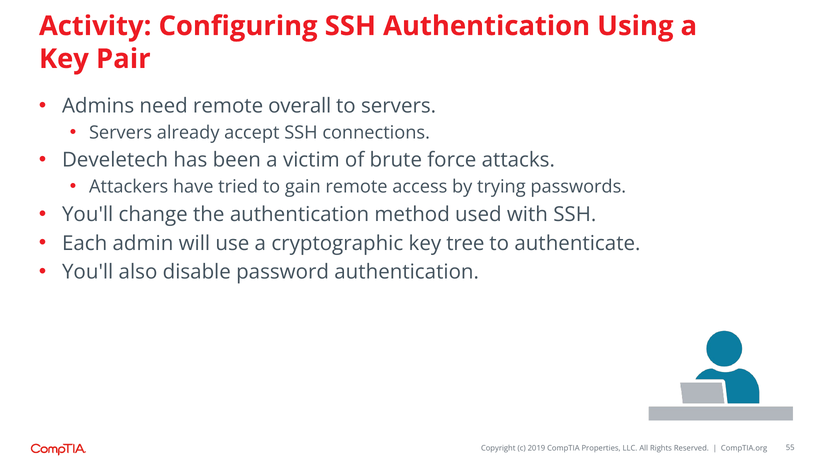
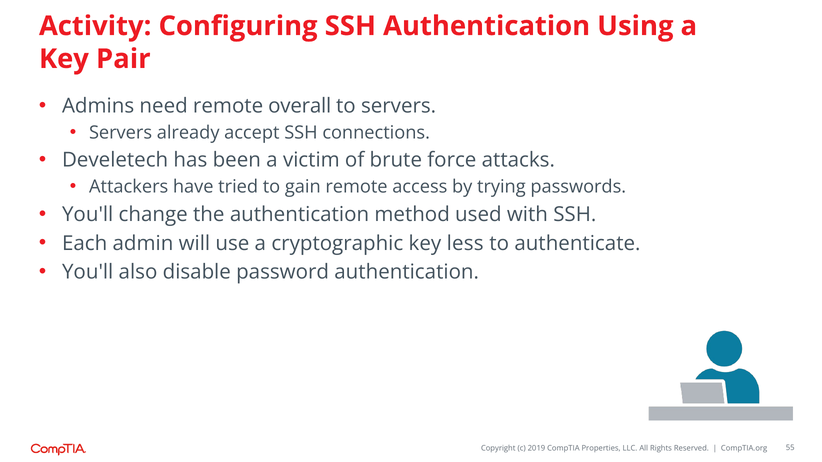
tree: tree -> less (465, 243)
